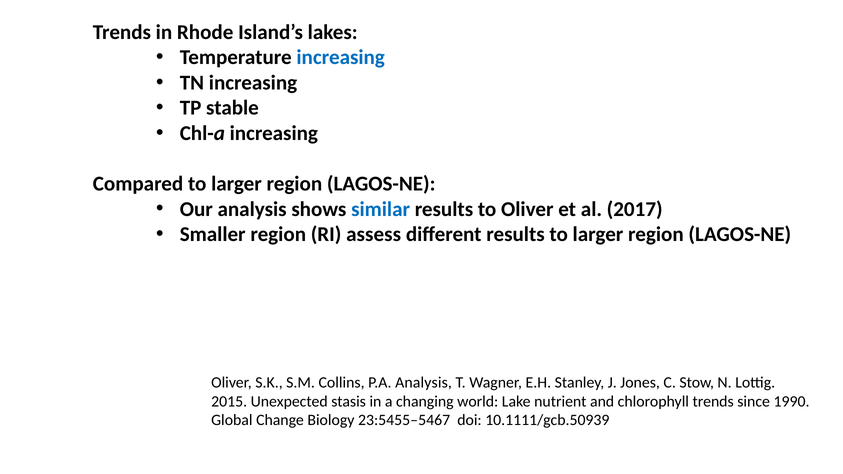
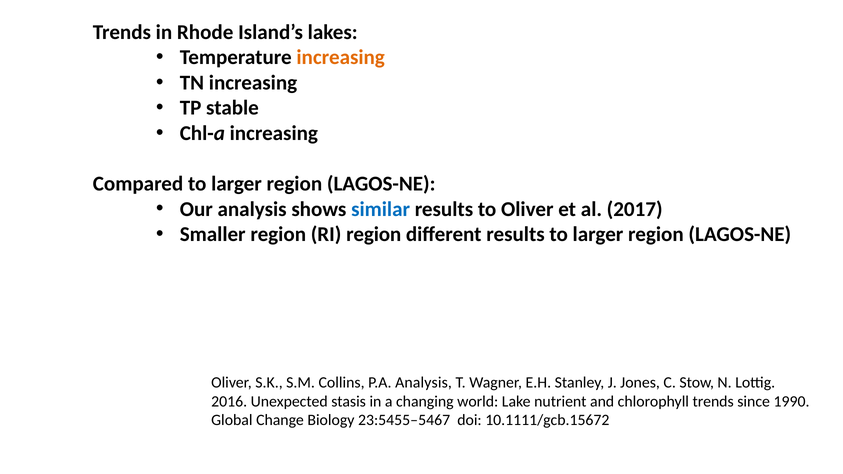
increasing colour: blue -> orange (341, 57)
RI assess: assess -> region (374, 234)
2015: 2015 -> 2016 (229, 401)
10.1111/gcb.50939: 10.1111/gcb.50939 -> 10.1111/gcb.15672 (547, 420)
